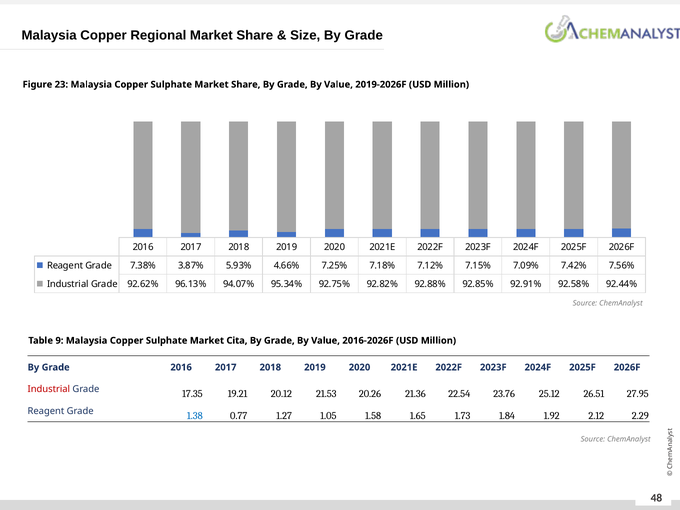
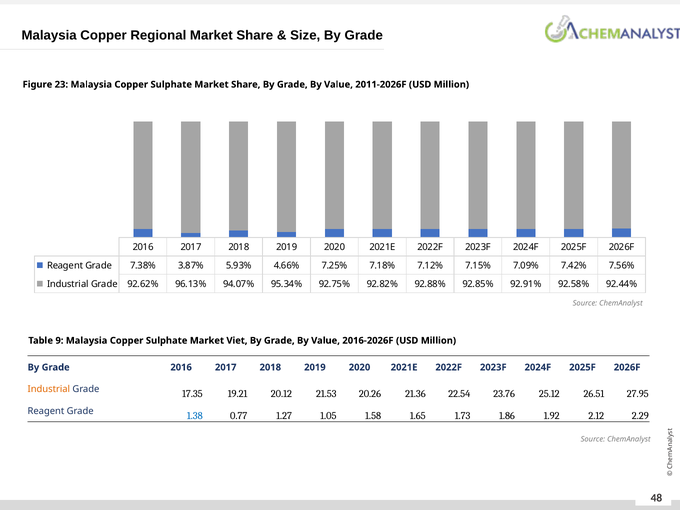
2019-2026F: 2019-2026F -> 2011-2026F (381, 84)
Cita: Cita -> Viet (237, 341)
Industrial colour: red -> orange (49, 389)
1.84: 1.84 -> 1.86 (507, 416)
